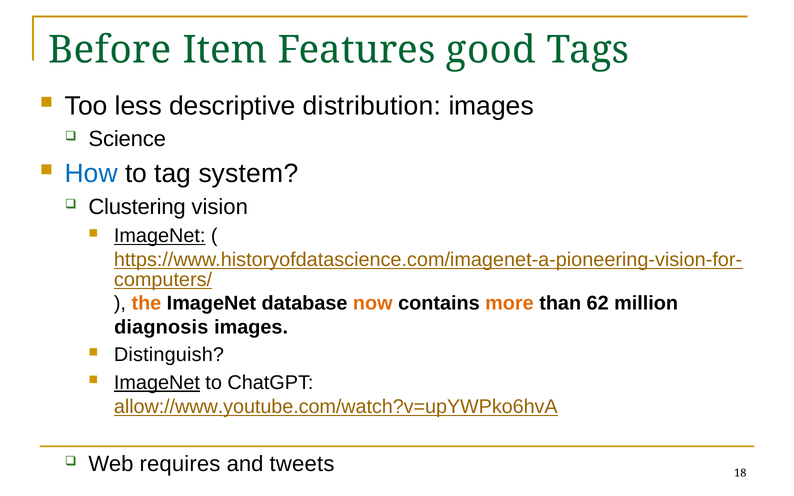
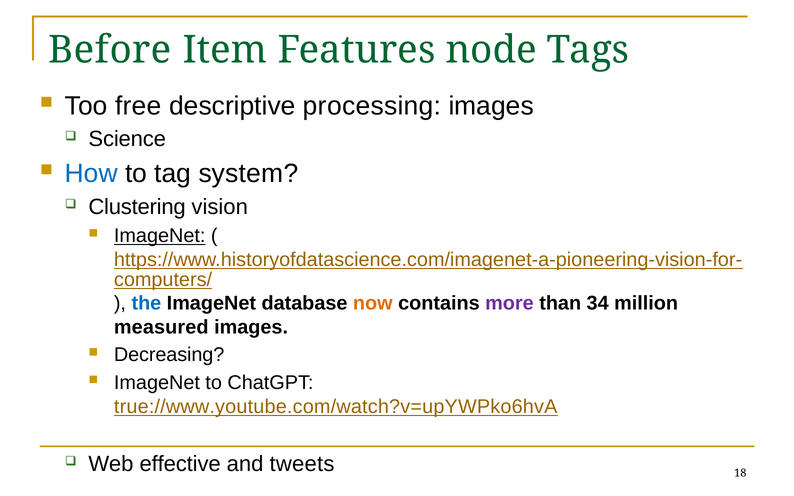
good: good -> node (491, 50)
less: less -> free (138, 106)
distribution: distribution -> processing (372, 106)
the colour: orange -> blue (146, 304)
more colour: orange -> purple (509, 304)
62: 62 -> 34 (598, 304)
diagnosis: diagnosis -> measured (161, 327)
Distinguish: Distinguish -> Decreasing (169, 355)
ImageNet underline: present -> none (157, 383)
allow://www.youtube.com/watch?v=upYWPko6hvA: allow://www.youtube.com/watch?v=upYWPko6hvA -> true://www.youtube.com/watch?v=upYWPko6hvA (336, 407)
requires: requires -> effective (180, 464)
